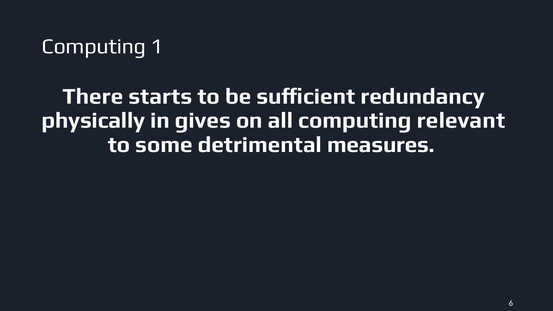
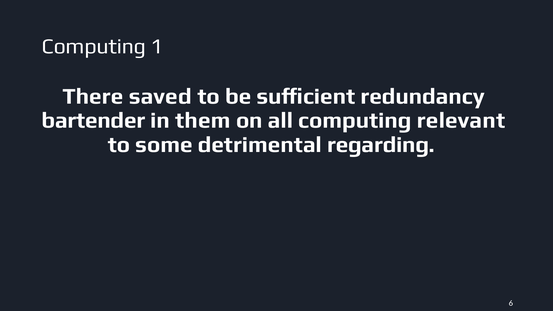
starts: starts -> saved (160, 96)
physically: physically -> bartender (93, 121)
gives: gives -> them (203, 121)
measures: measures -> regarding (381, 145)
